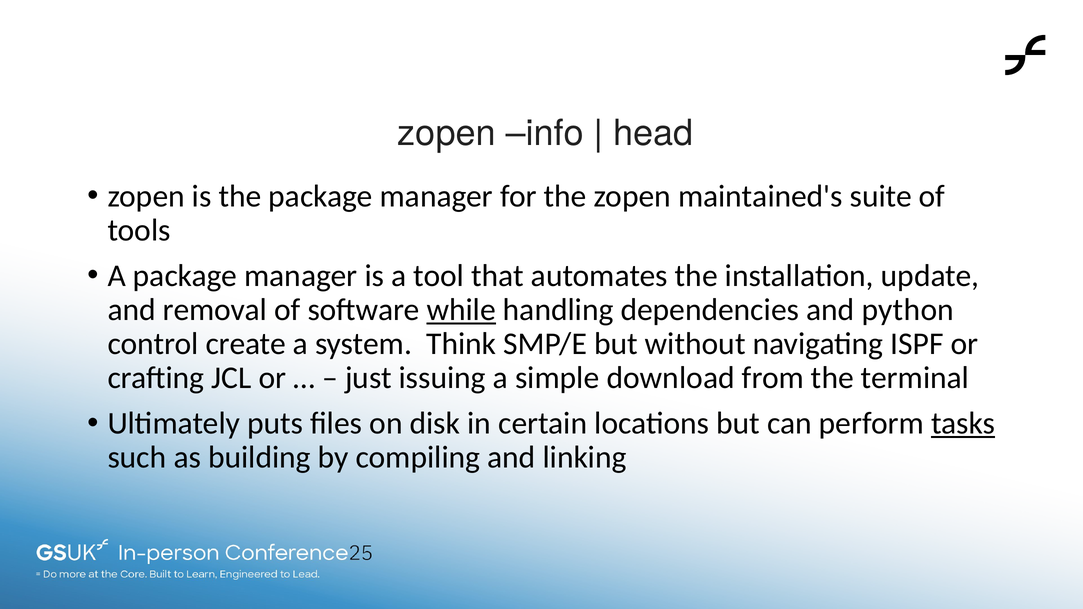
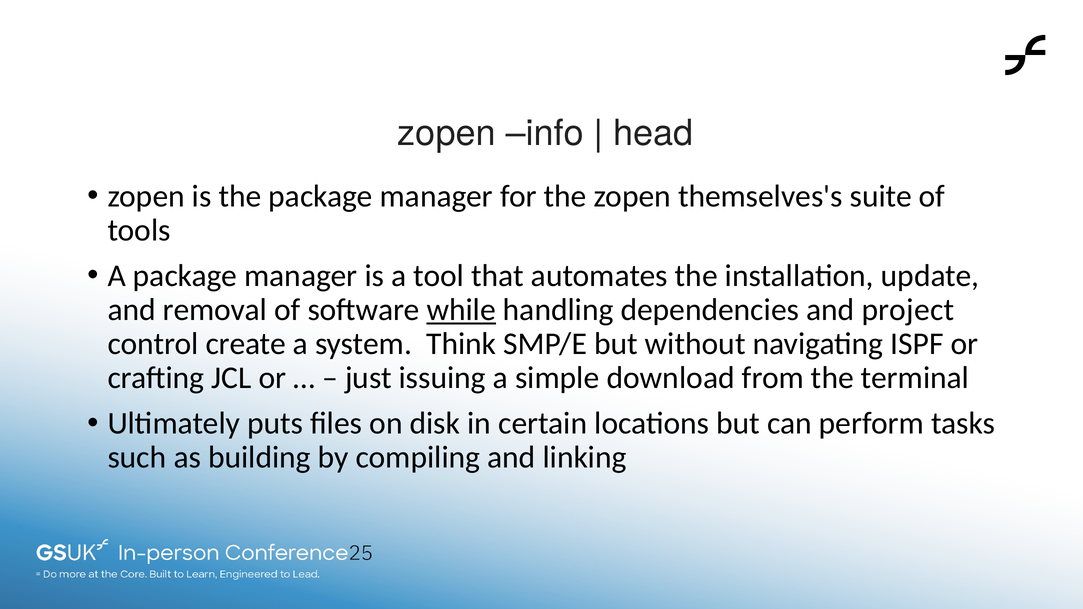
maintained's: maintained's -> themselves's (760, 196)
python: python -> project (908, 310)
tasks underline: present -> none (963, 424)
